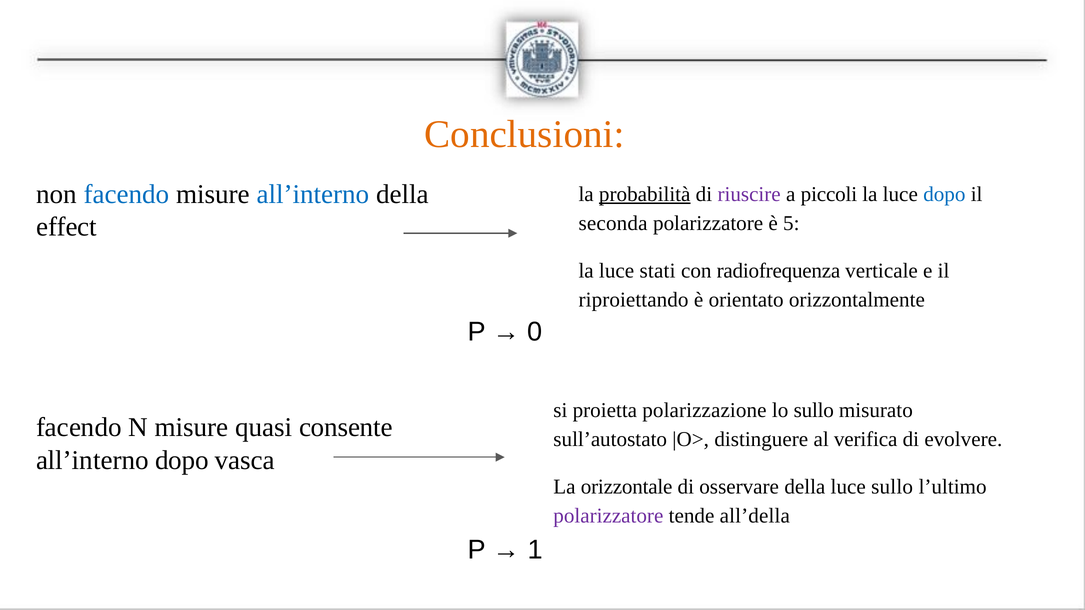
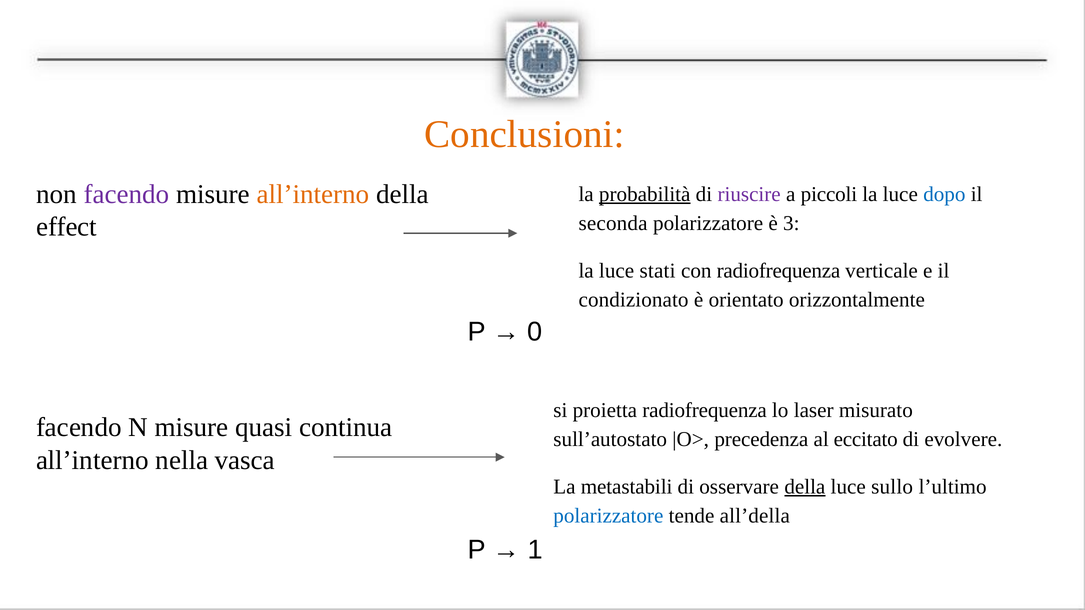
facendo colour: blue -> purple (126, 194)
all’interno colour: blue -> orange (313, 194)
5: 5 -> 3 (791, 223)
riproiettando: riproiettando -> condizionato (634, 300)
proietta polarizzazione: polarizzazione -> radiofrequenza (705, 411)
lo sullo: sullo -> laser (814, 411)
consente: consente -> continua (346, 428)
distinguere: distinguere -> precedenza (761, 440)
verifica: verifica -> eccitato (866, 440)
all’interno dopo: dopo -> nella (182, 460)
orizzontale: orizzontale -> metastabili (627, 487)
della underline: none -> present (805, 487)
polarizzatore colour: purple -> blue (608, 516)
